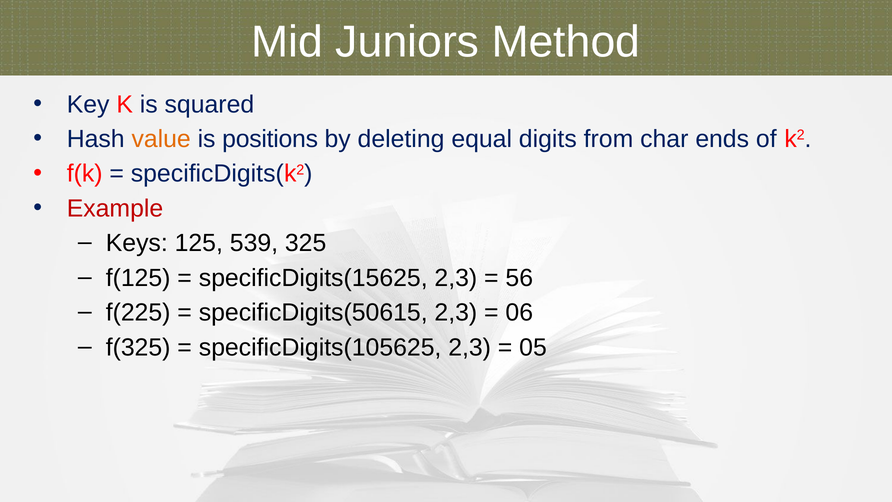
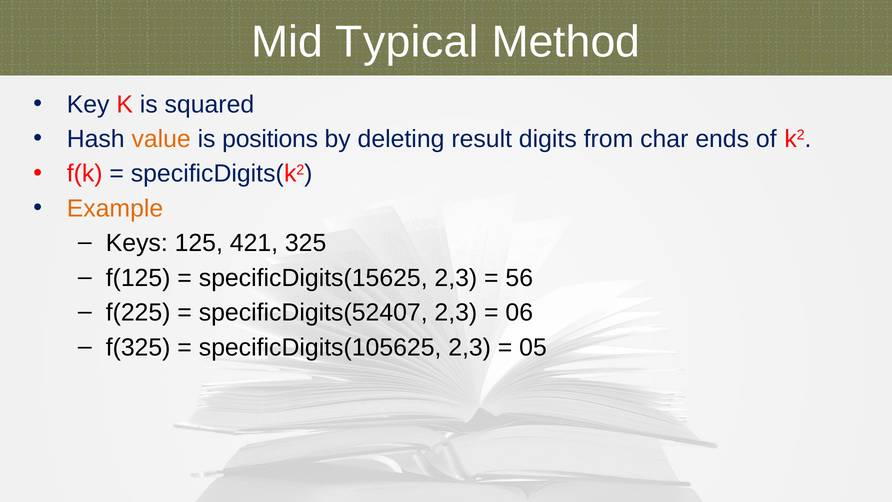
Juniors: Juniors -> Typical (407, 42)
equal: equal -> result (482, 139)
Example colour: red -> orange (115, 208)
539: 539 -> 421 (254, 243)
specificDigits(50615: specificDigits(50615 -> specificDigits(52407 (313, 312)
